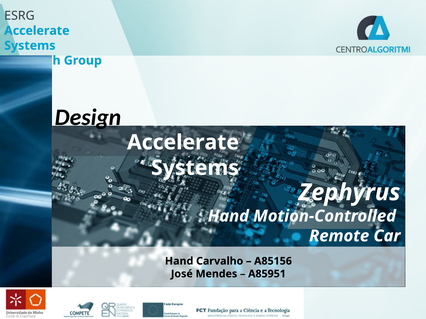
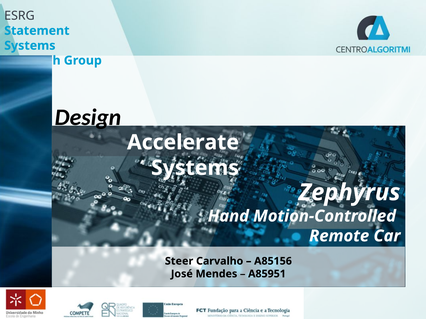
Accelerate: Accelerate -> Statement (37, 31)
Hand: Hand -> Steer (179, 261)
